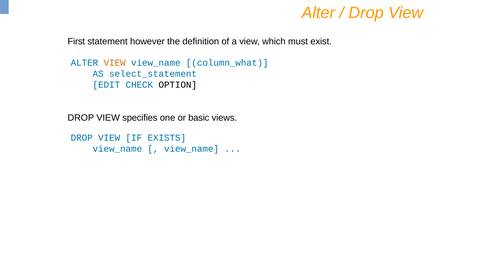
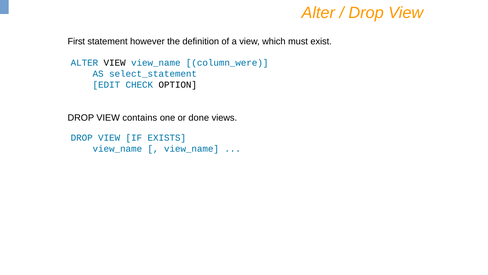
VIEW colour: orange -> black (115, 63)
column_what: column_what -> column_were (227, 63)
specifies: specifies -> contains (140, 118)
basic: basic -> done (199, 118)
